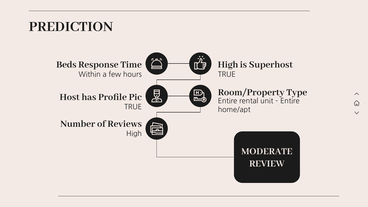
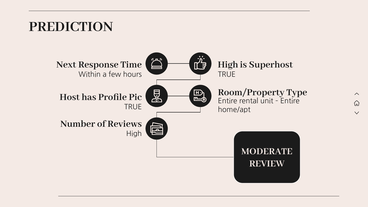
Beds: Beds -> Next (66, 64)
